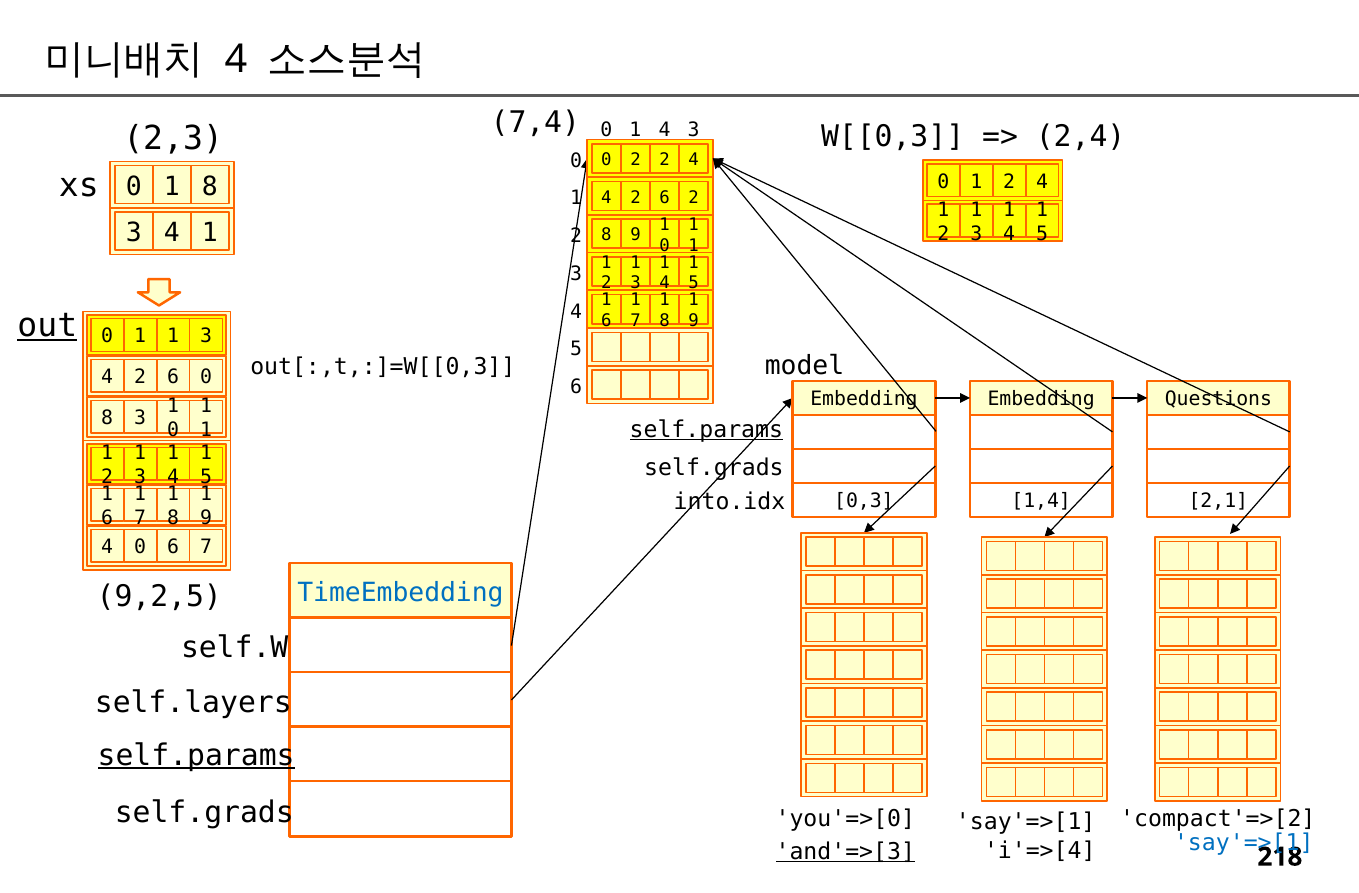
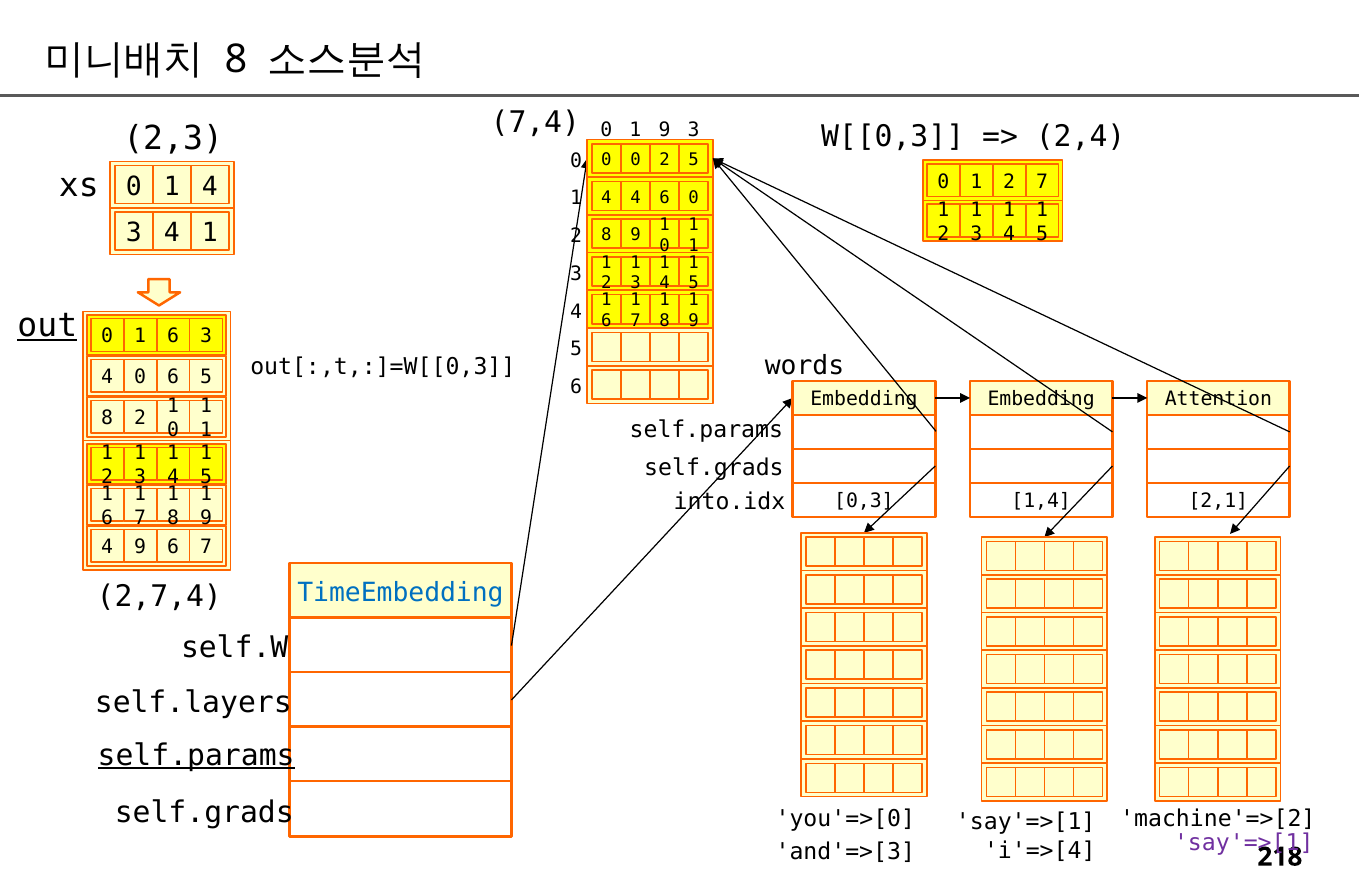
4: 4 -> 8 (236, 59)
0 1 4: 4 -> 9 (664, 130)
0 2: 2 -> 0 (635, 160)
4: 4 -> 5 (694, 160)
1 2 4: 4 -> 7 (1042, 181)
0 1 8: 8 -> 4 (210, 186)
2: 2 -> 4 (635, 197)
2: 2 -> 0 (694, 197)
1: 1 -> 6 (173, 336)
model: model -> words (805, 366)
2: 2 -> 0 (140, 377)
0: 0 -> 5 (206, 377)
Questions: Questions -> Attention (1218, 399)
3: 3 -> 2 (140, 418)
self.params underline: present -> none (706, 429)
0: 0 -> 9 (140, 547)
9,2,5: 9,2,5 -> 2,7,4 (159, 597)
compact'=>[2: compact'=>[2 -> machine'=>[2 (1218, 819)
and'=>[3 underline: present -> none (845, 851)
say'=>[1 colour: blue -> purple (1244, 843)
